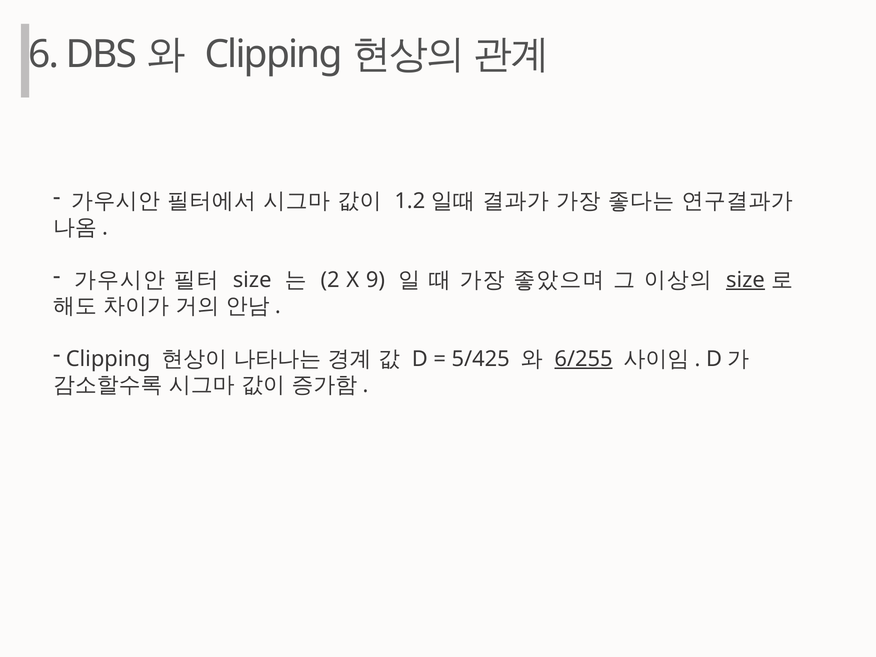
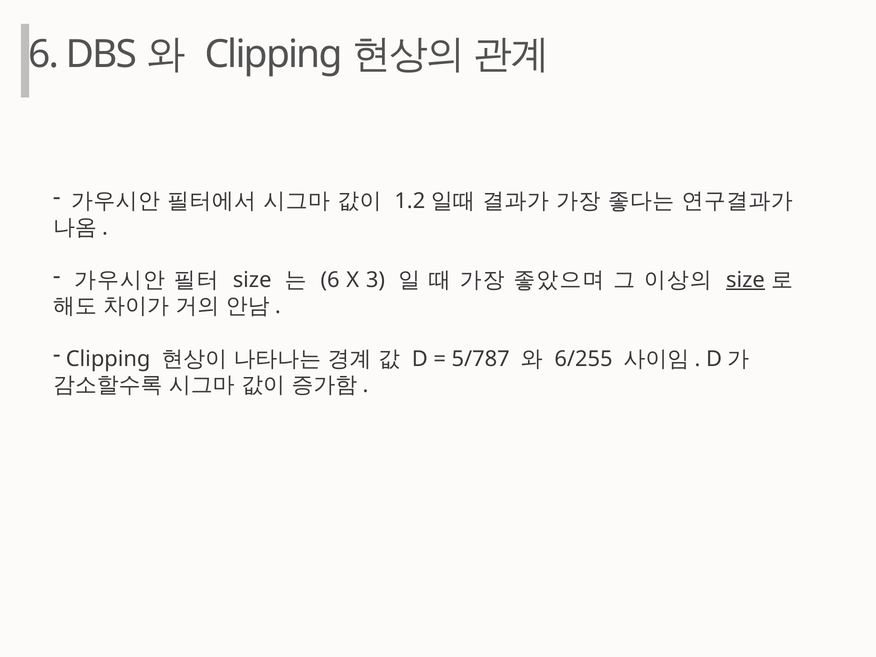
2: 2 -> 6 (330, 280)
9: 9 -> 3 (375, 280)
5/425: 5/425 -> 5/787 (481, 359)
6/255 underline: present -> none (583, 359)
